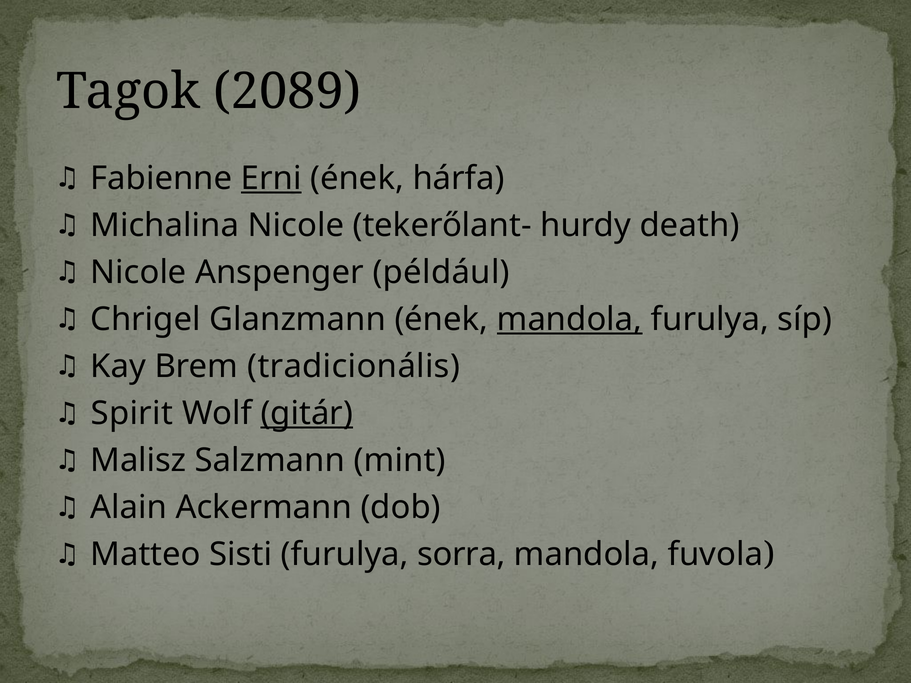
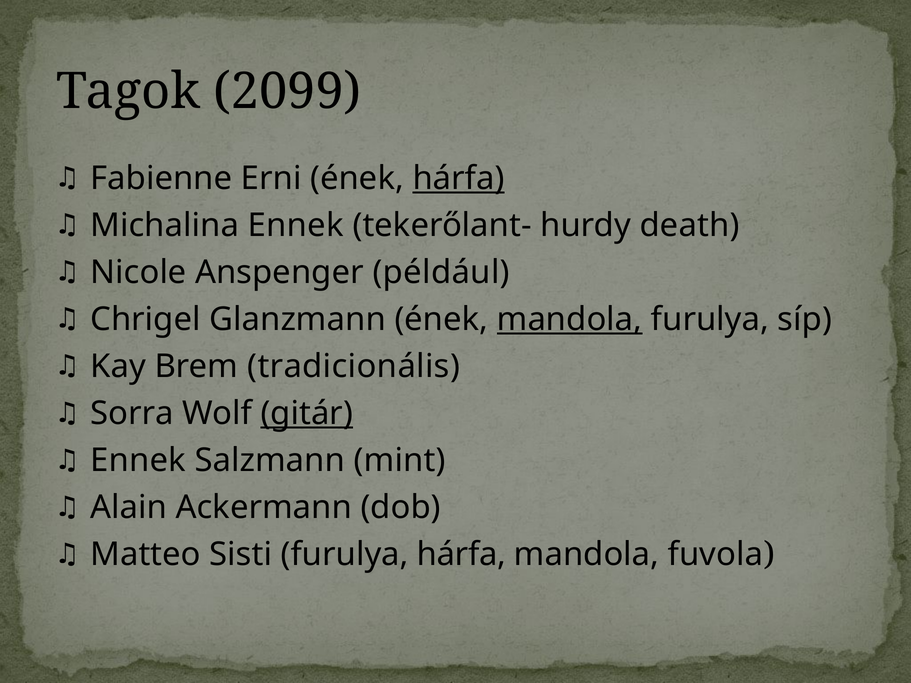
2089: 2089 -> 2099 (287, 92)
Erni underline: present -> none (271, 178)
hárfa underline: none -> present (459, 178)
Michalina Nicole: Nicole -> Ennek (296, 225)
Spirit: Spirit -> Sorra (132, 414)
Malisz: Malisz -> Ennek (138, 461)
furulya sorra: sorra -> hárfa (461, 555)
